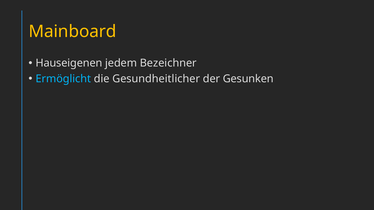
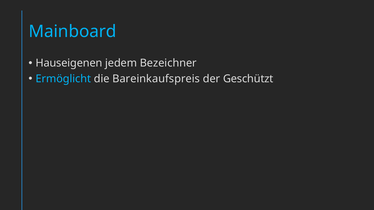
Mainboard colour: yellow -> light blue (73, 31)
Gesundheitlicher: Gesundheitlicher -> Bareinkaufspreis (156, 79)
Gesunken: Gesunken -> Geschützt (248, 79)
